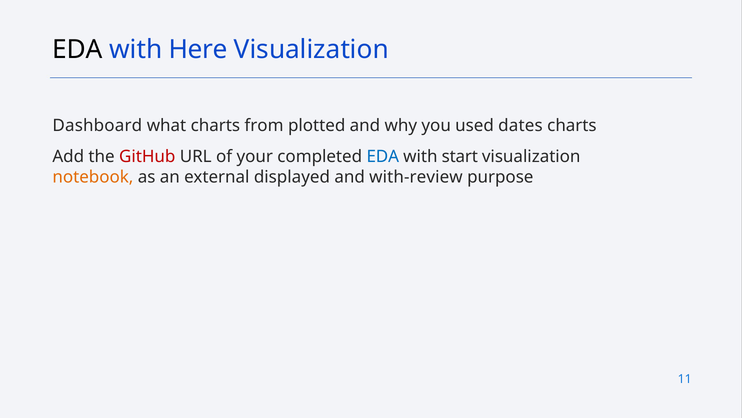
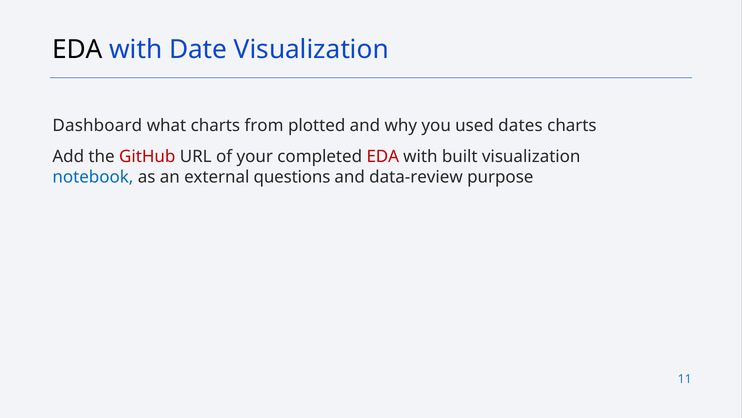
Here: Here -> Date (198, 50)
EDA colour: blue -> red (383, 156)
start: start -> built (460, 156)
notebook colour: orange -> blue (93, 177)
displayed: displayed -> questions (292, 177)
with-review: with-review -> data-review (416, 177)
